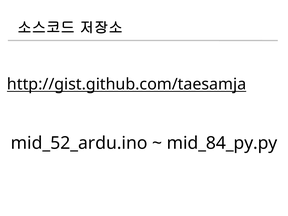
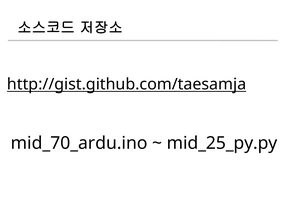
mid_52_ardu.ino: mid_52_ardu.ino -> mid_70_ardu.ino (79, 143)
mid_84_py.py: mid_84_py.py -> mid_25_py.py (222, 143)
